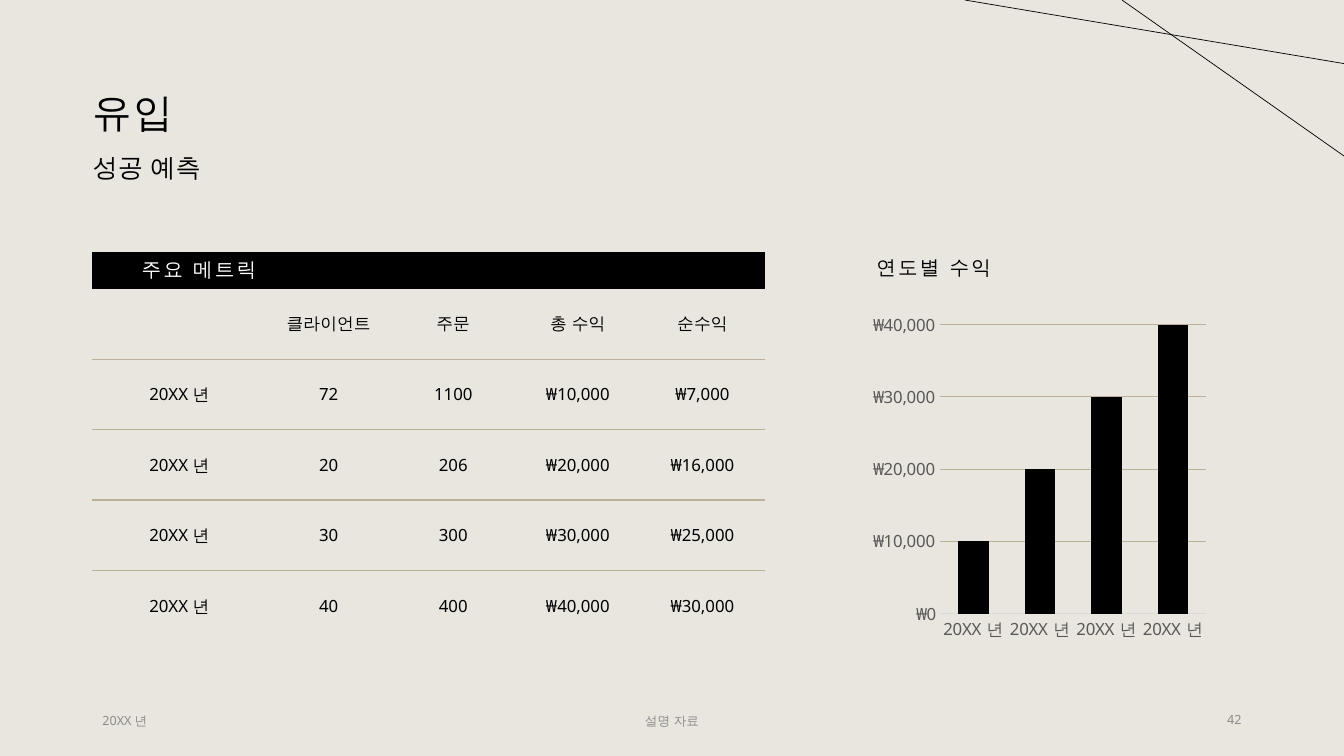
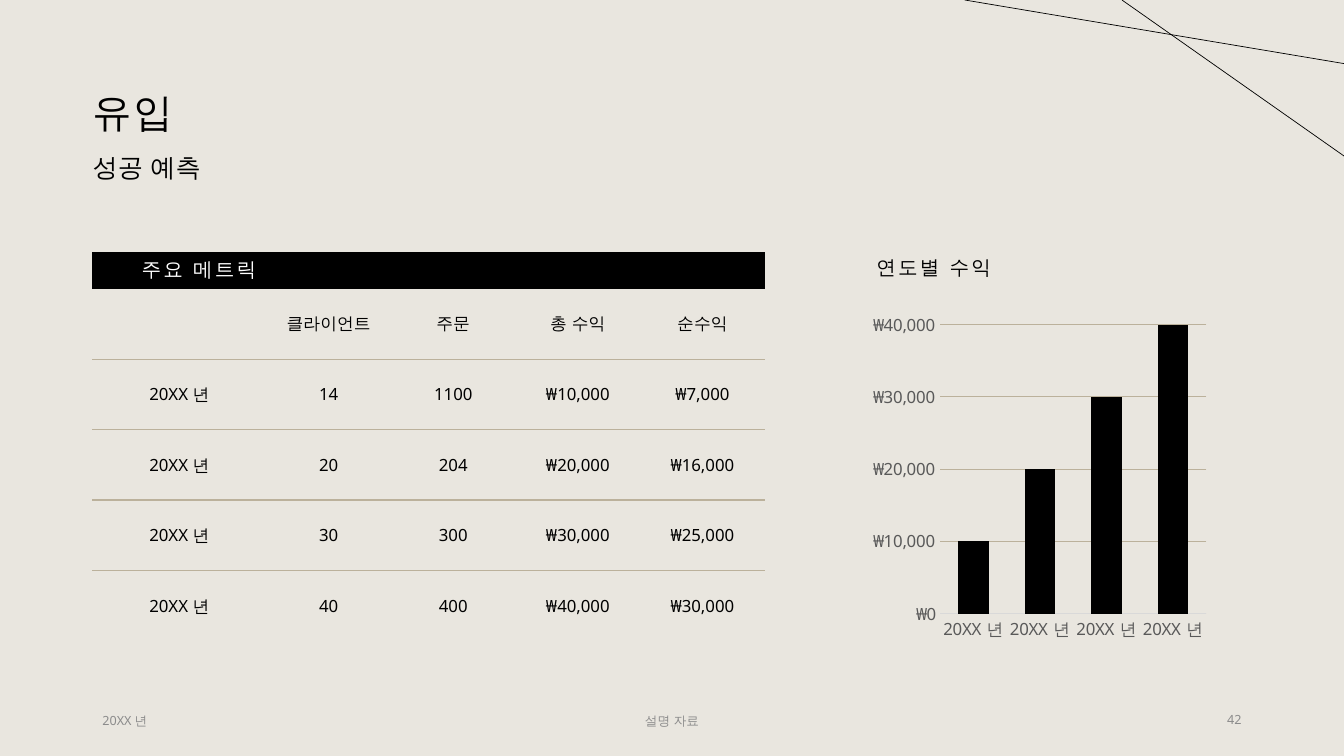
72: 72 -> 14 (329, 395)
206: 206 -> 204 (453, 466)
